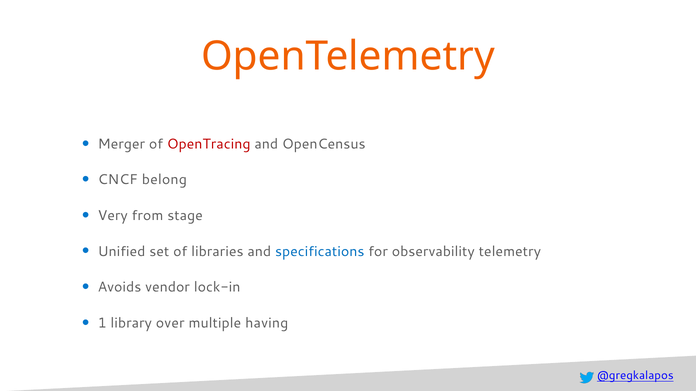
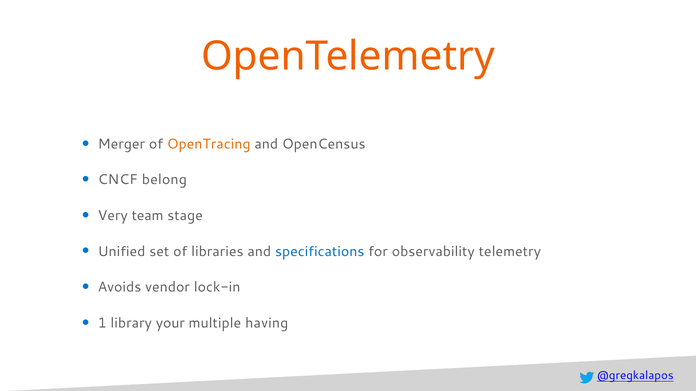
OpenTracing colour: red -> orange (209, 144)
from: from -> team (148, 216)
over: over -> your (170, 323)
